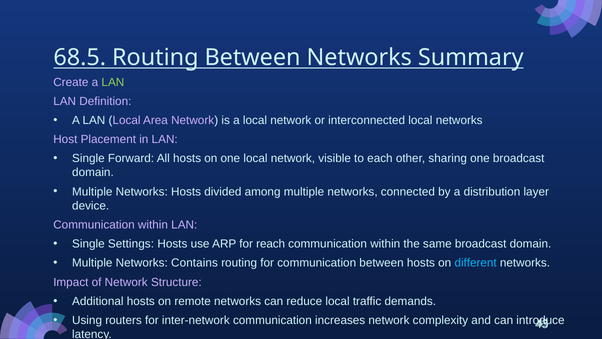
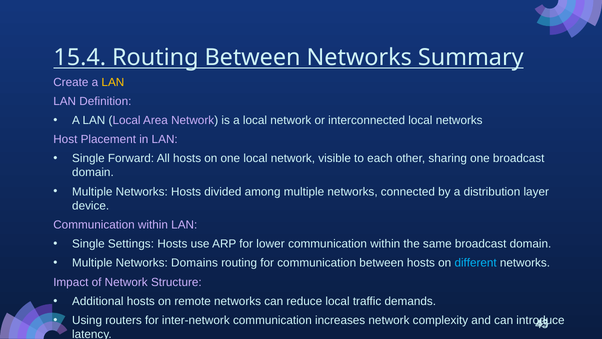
68.5: 68.5 -> 15.4 (80, 57)
LAN colour: light green -> yellow (113, 82)
reach: reach -> lower (271, 244)
Contains: Contains -> Domains (195, 263)
